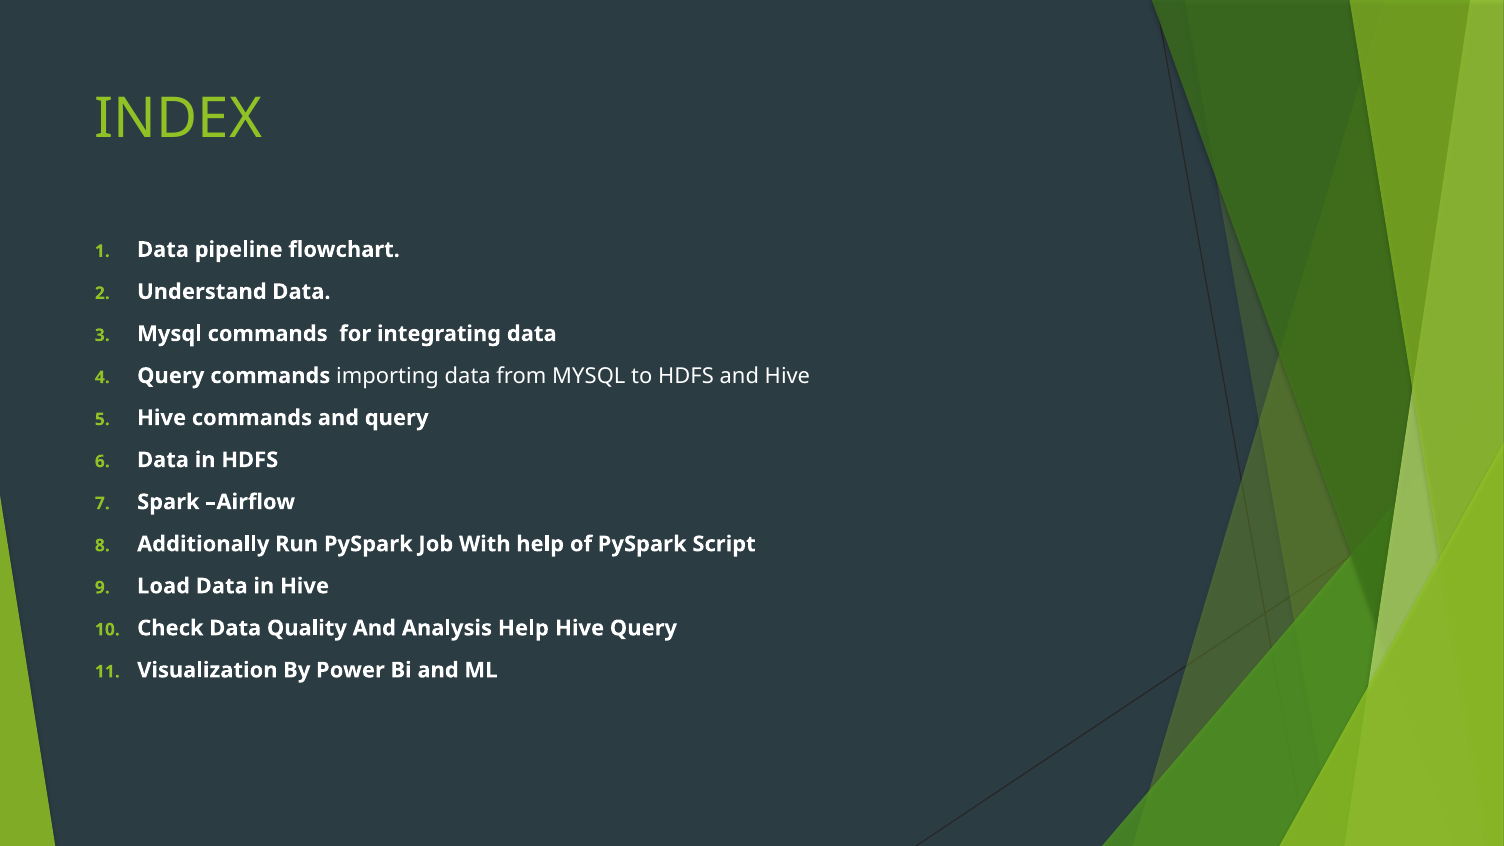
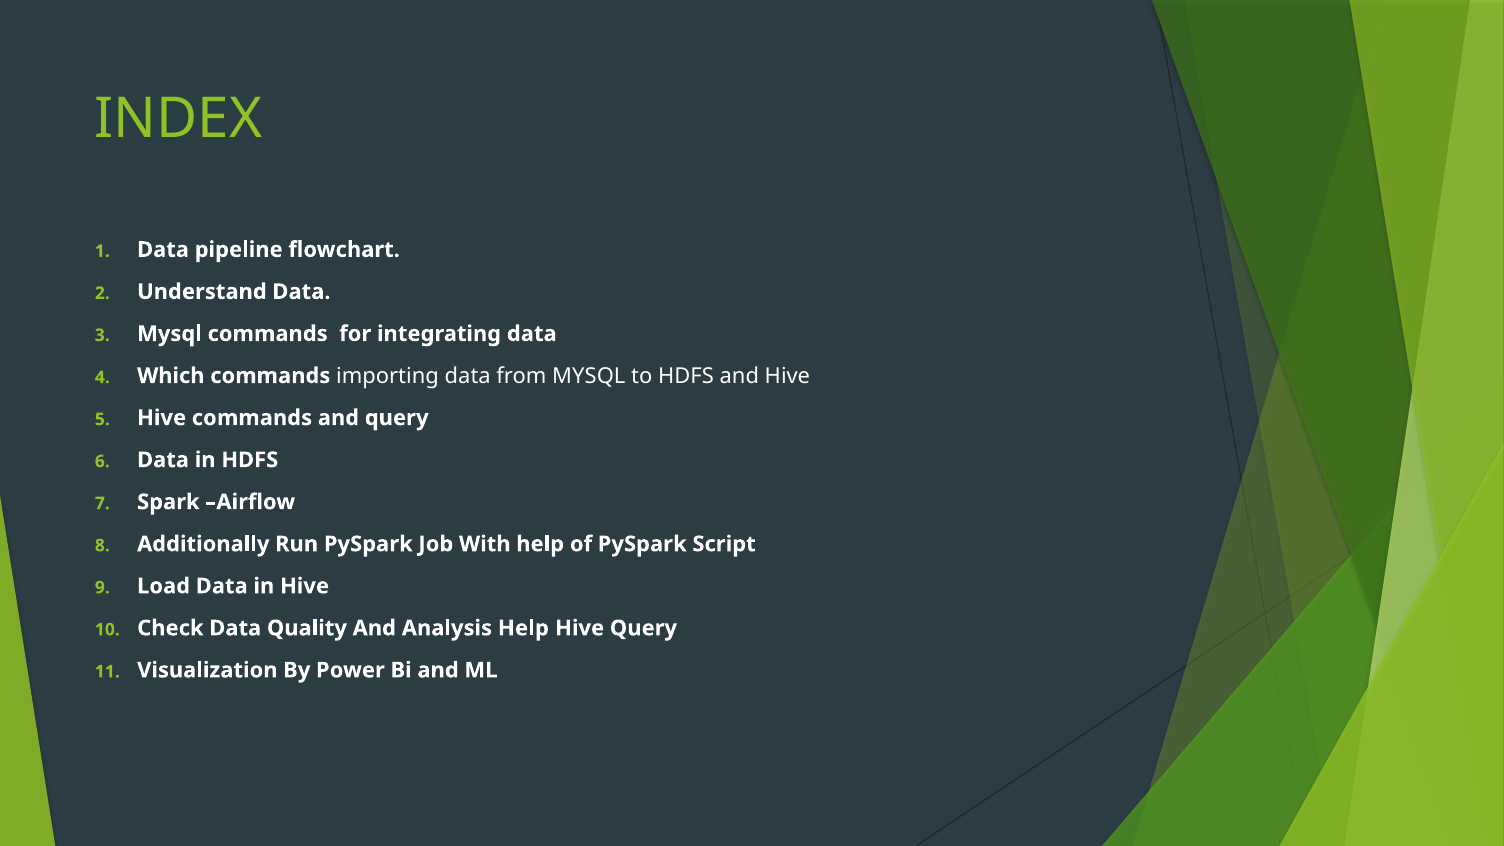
Query: Query -> Which (171, 376)
